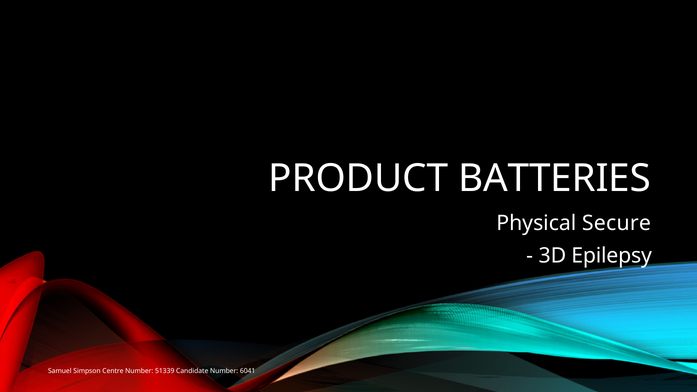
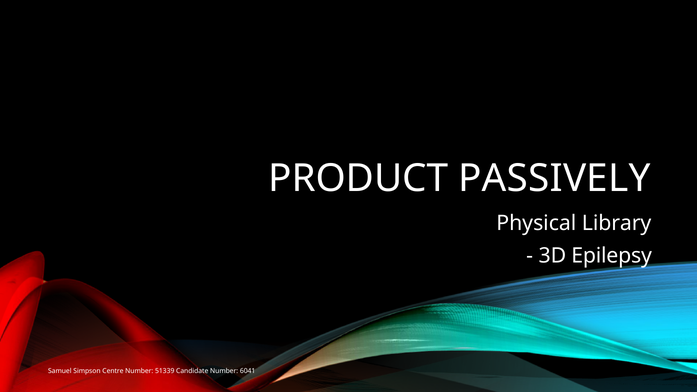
BATTERIES: BATTERIES -> PASSIVELY (554, 179)
Secure: Secure -> Library (617, 223)
